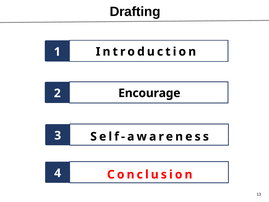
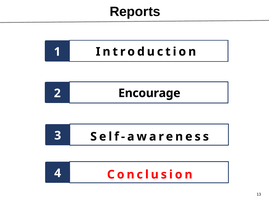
Drafting: Drafting -> Reports (135, 12)
